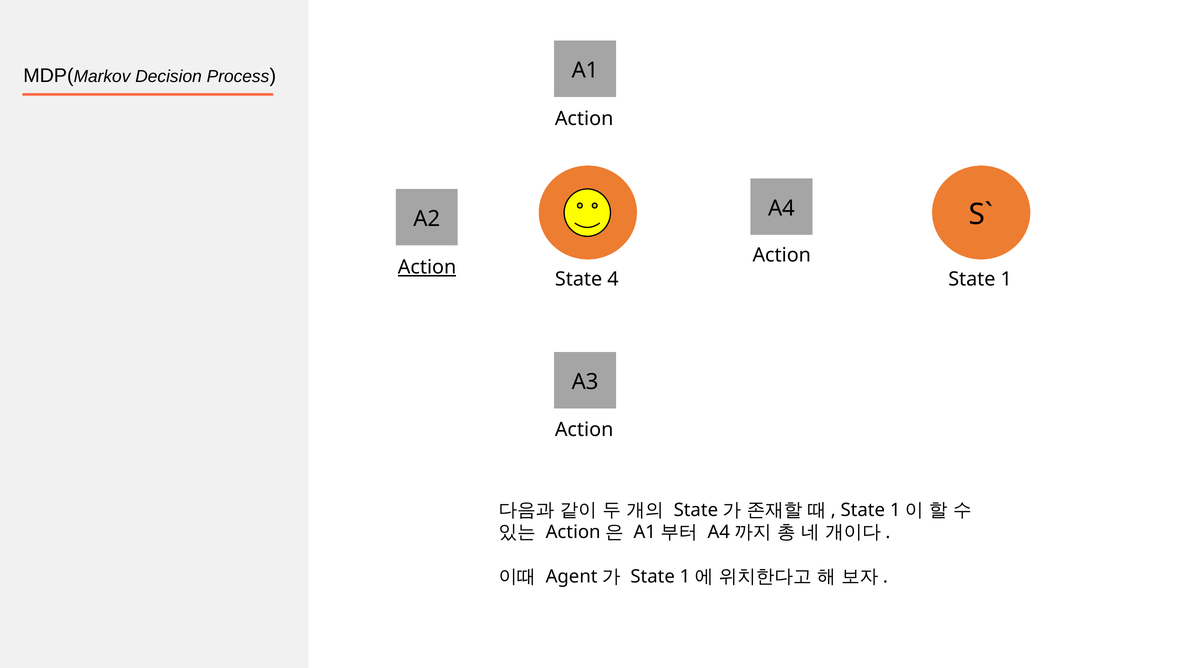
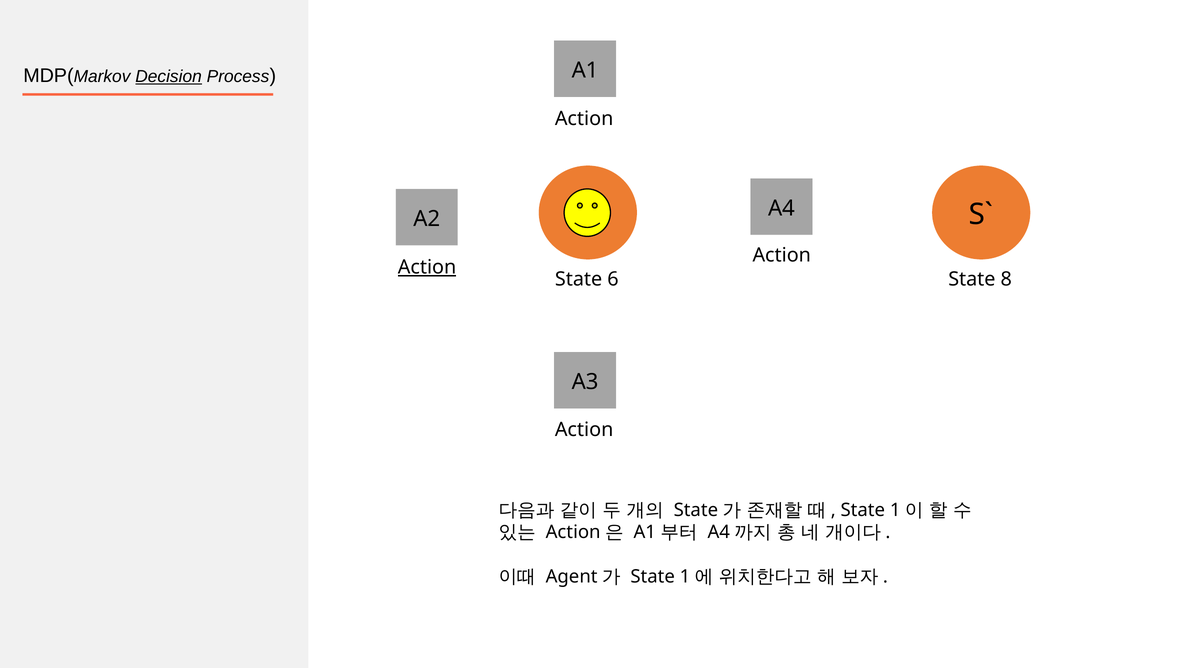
Decision underline: none -> present (169, 77)
4: 4 -> 6 (613, 279)
1: 1 -> 8 (1006, 279)
